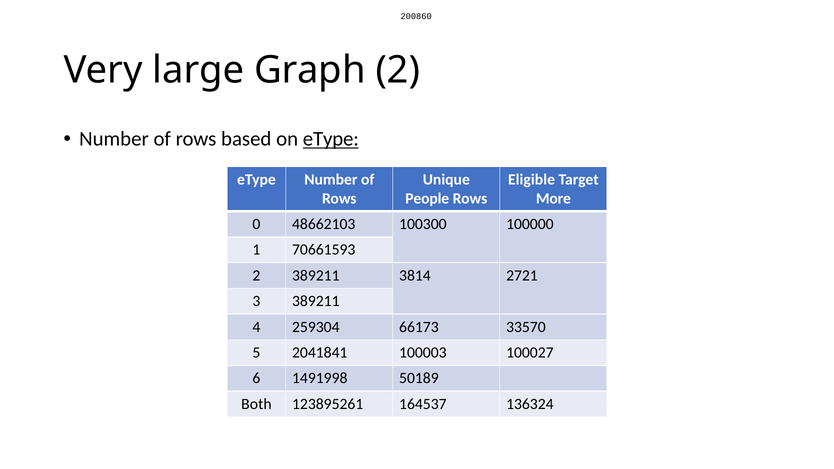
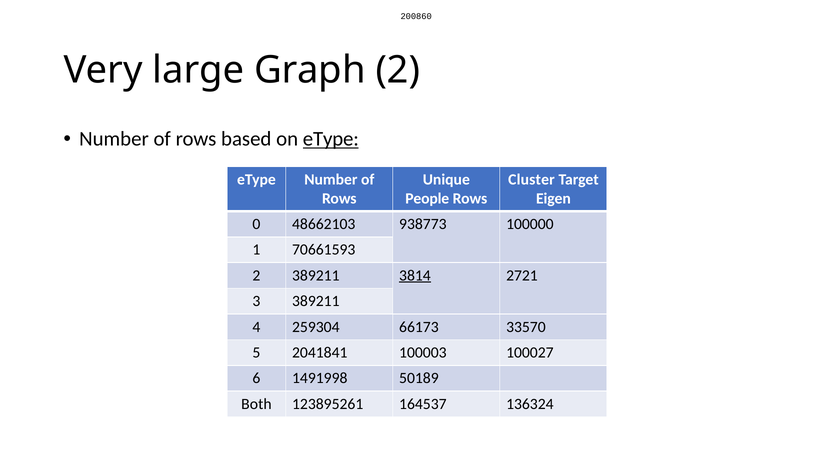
Eligible: Eligible -> Cluster (531, 180)
More: More -> Eigen (553, 199)
100300: 100300 -> 938773 (423, 224)
3814 underline: none -> present (415, 276)
